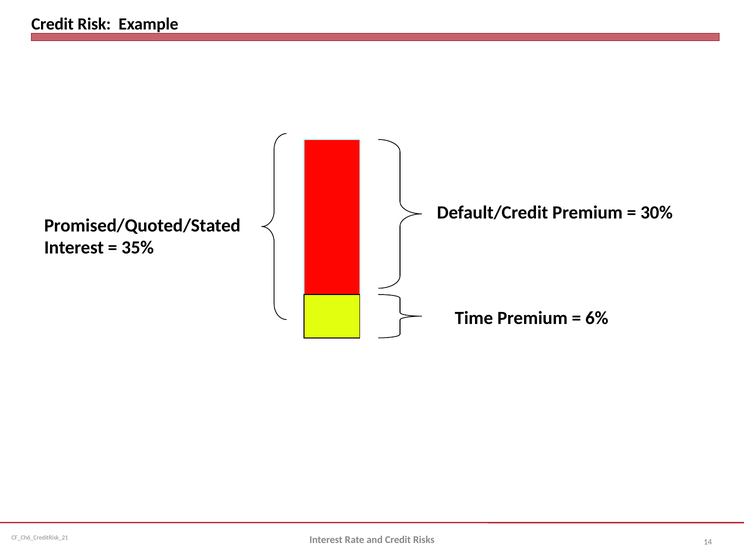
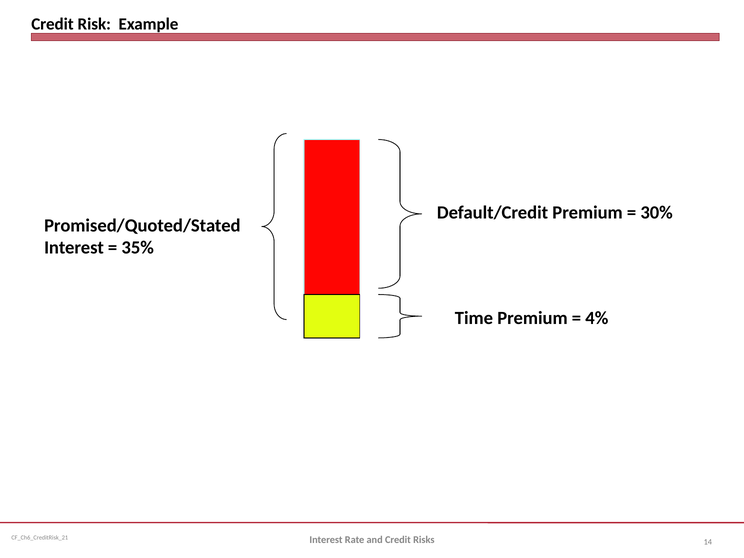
6%: 6% -> 4% (597, 318)
